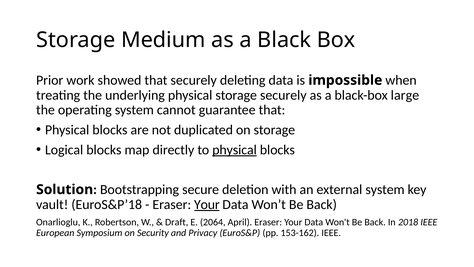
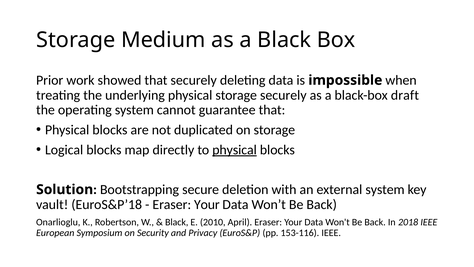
large: large -> draft (405, 95)
Your underline: present -> none (207, 204)
Draft: Draft -> Black (177, 222)
2064: 2064 -> 2010 (213, 222)
153-162: 153-162 -> 153-116 (300, 233)
